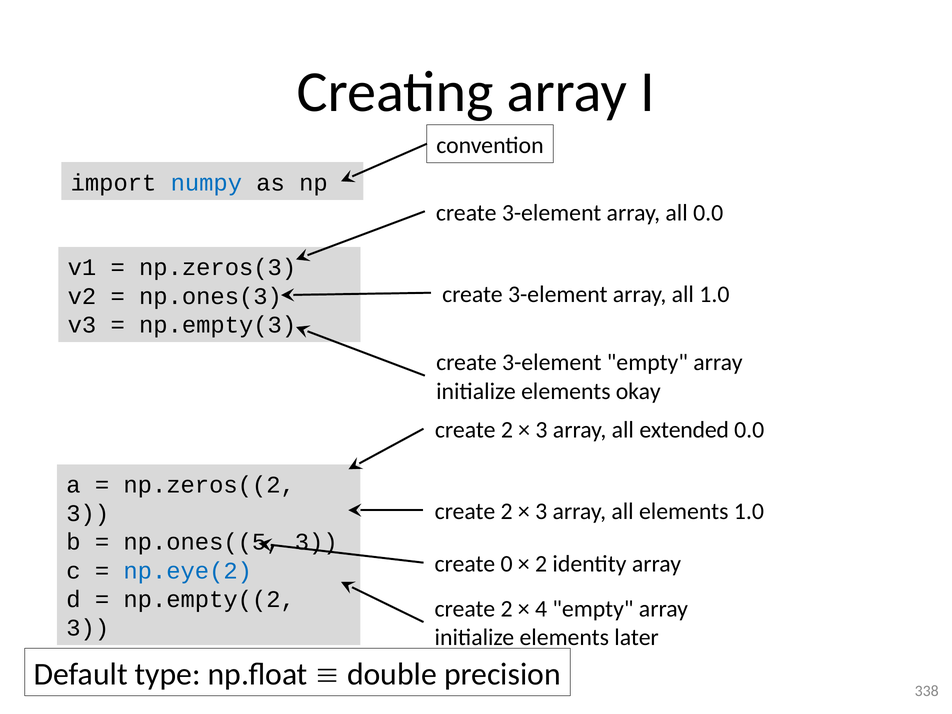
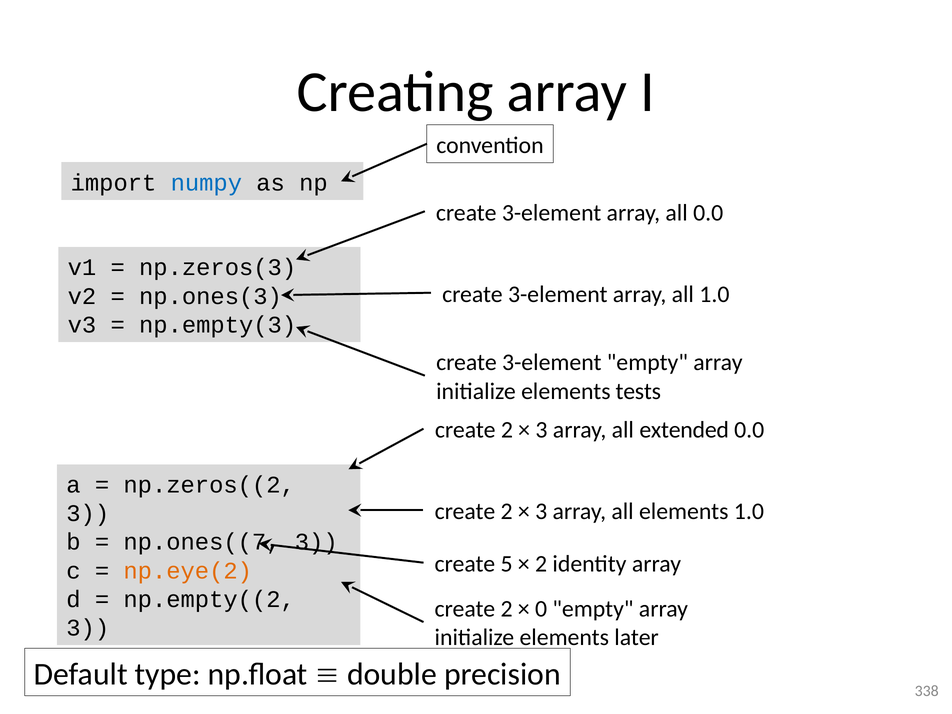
okay: okay -> tests (638, 391)
np.ones((5: np.ones((5 -> np.ones((7 (202, 542)
0: 0 -> 5 (507, 564)
np.eye(2 colour: blue -> orange (188, 571)
4: 4 -> 0 (541, 609)
